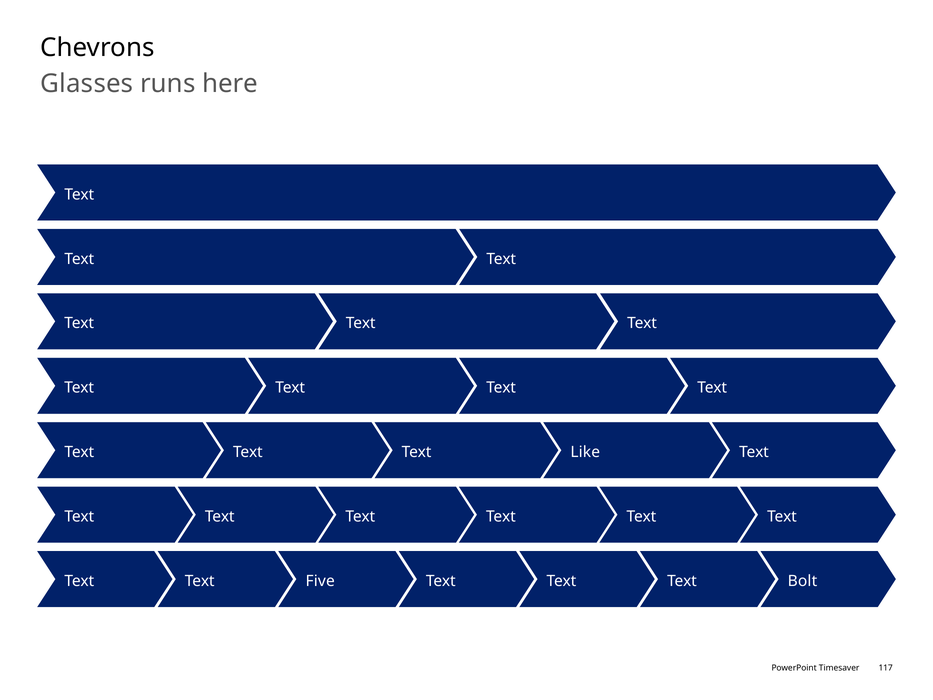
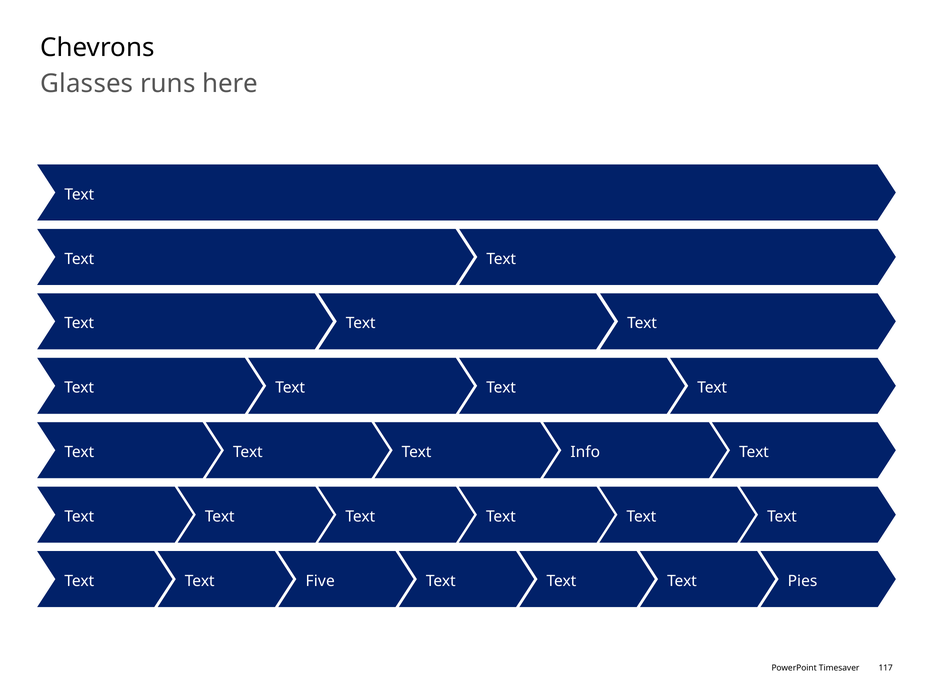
Like: Like -> Info (585, 452)
Bolt: Bolt -> Pies (803, 581)
